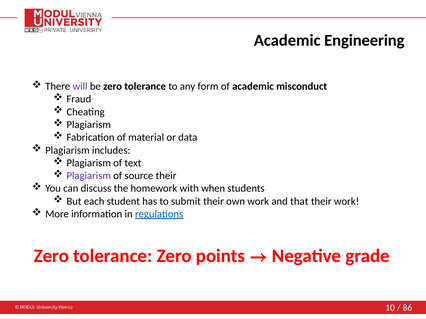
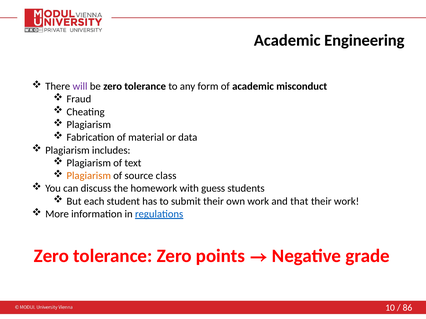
Plagiarism colour: purple -> orange (89, 176)
source their: their -> class (166, 176)
when: when -> guess (213, 189)
